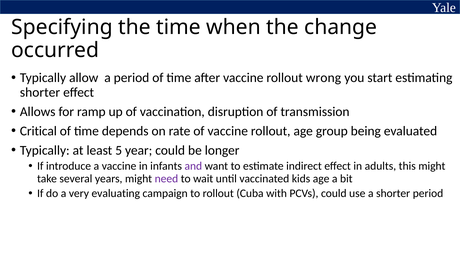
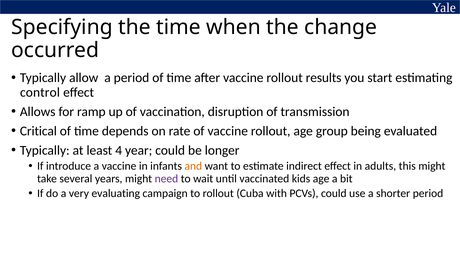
wrong: wrong -> results (324, 78)
shorter: shorter -> control (40, 92)
5: 5 -> 4 (119, 150)
and colour: purple -> orange (193, 166)
